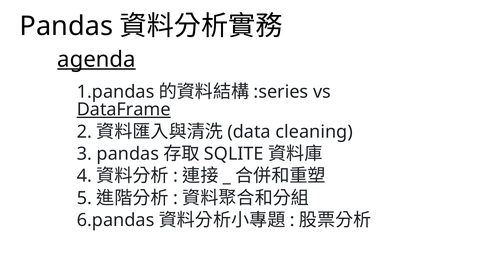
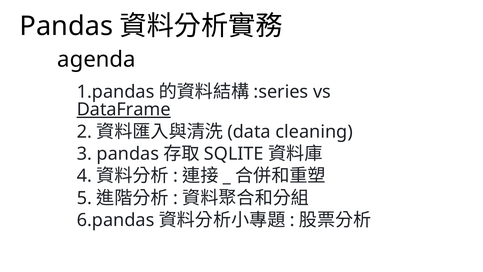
agenda underline: present -> none (96, 59)
